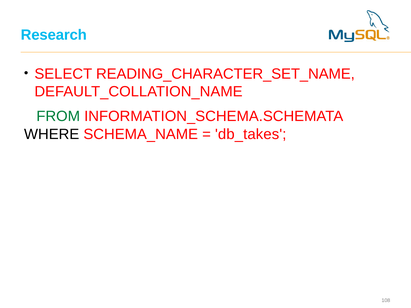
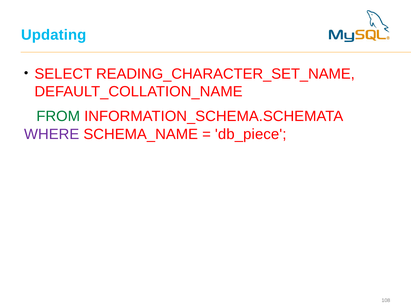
Research: Research -> Updating (54, 35)
WHERE colour: black -> purple (52, 134)
db_takes: db_takes -> db_piece (251, 134)
